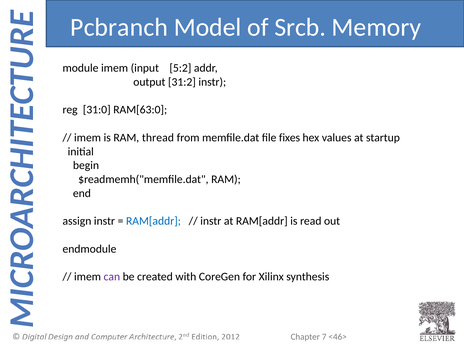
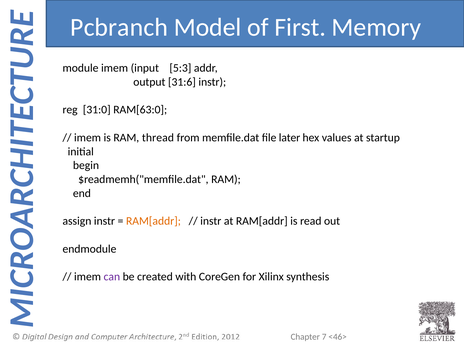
Srcb: Srcb -> First (300, 27)
5:2: 5:2 -> 5:3 (180, 68)
31:2: 31:2 -> 31:6 (182, 82)
fixes: fixes -> later (290, 138)
RAM[addr colour: blue -> orange (153, 221)
